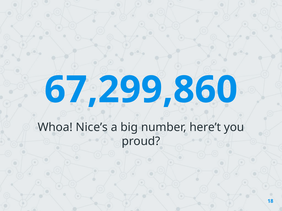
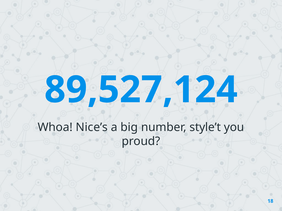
67,299,860: 67,299,860 -> 89,527,124 (141, 90)
here’t: here’t -> style’t (205, 127)
